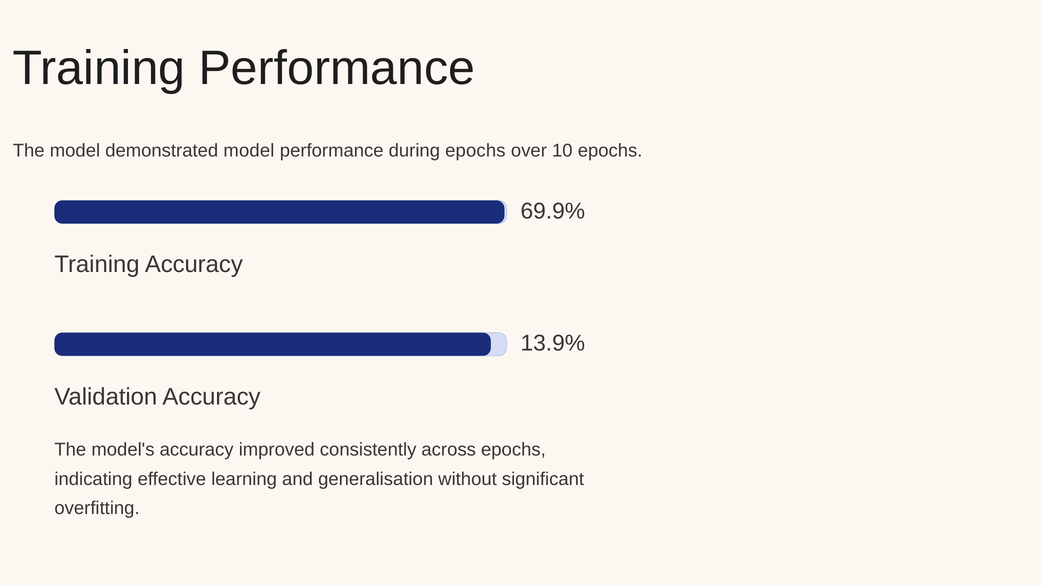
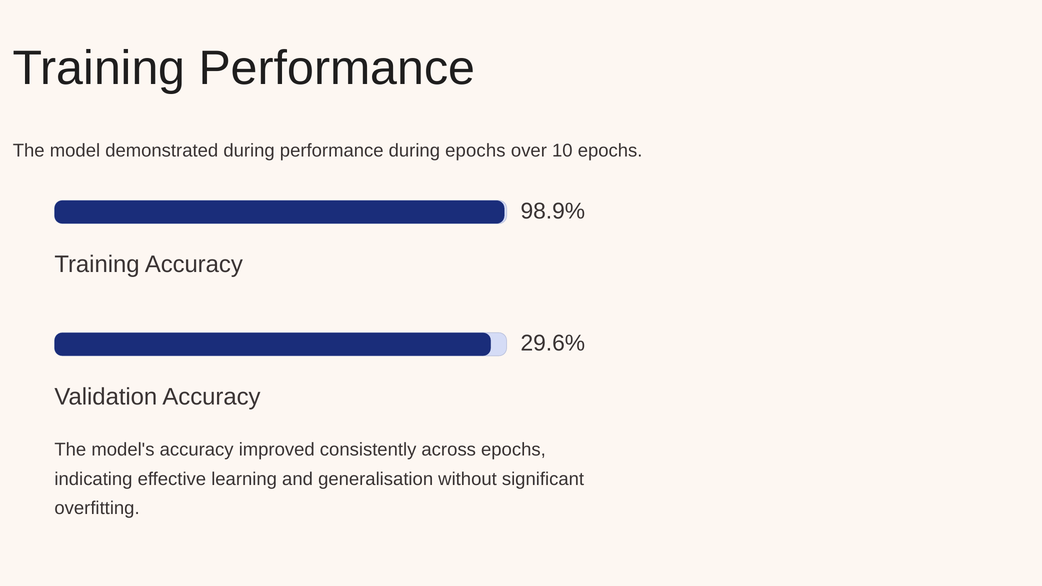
demonstrated model: model -> during (249, 151)
69.9%: 69.9% -> 98.9% (553, 211)
13.9%: 13.9% -> 29.6% (553, 343)
